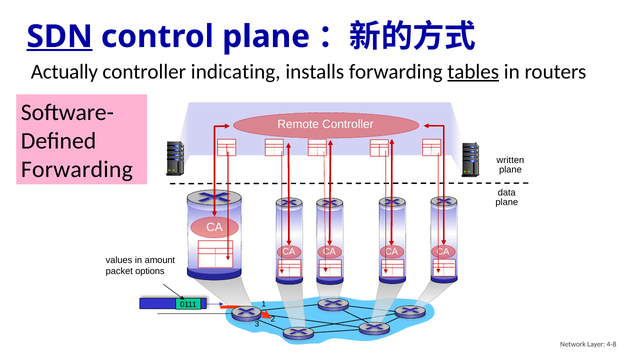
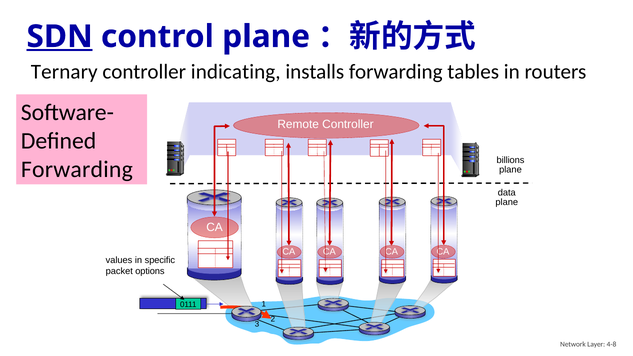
Actually: Actually -> Ternary (64, 72)
tables underline: present -> none (473, 72)
written: written -> billions (510, 160)
amount: amount -> specific (160, 260)
